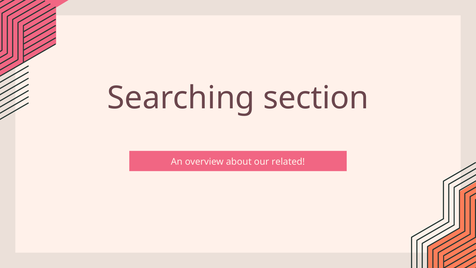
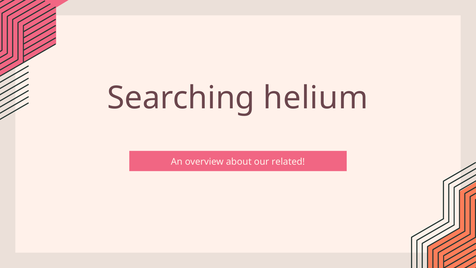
section: section -> helium (316, 98)
